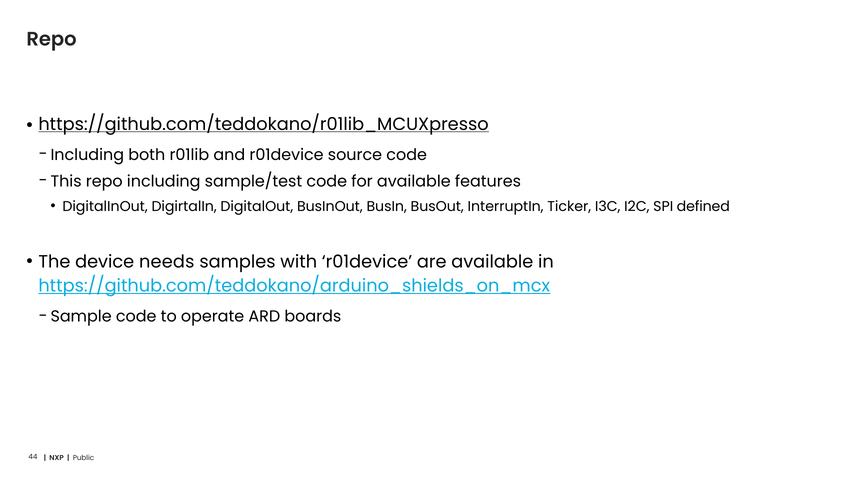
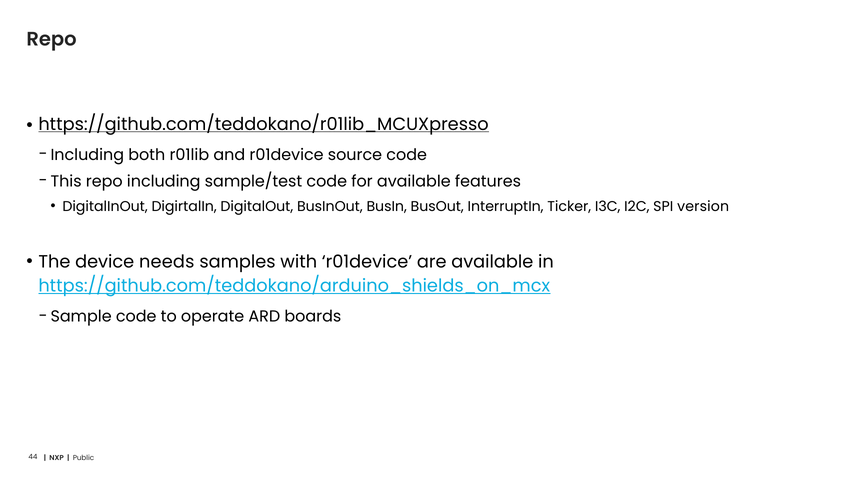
defined: defined -> version (703, 206)
